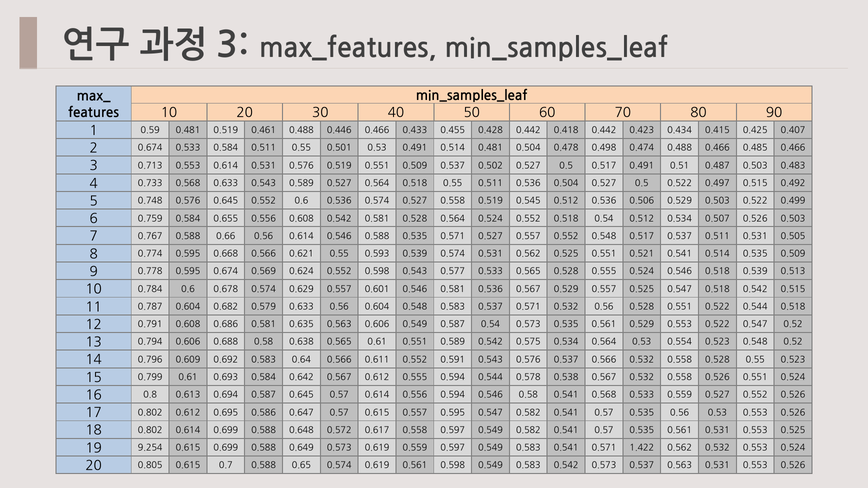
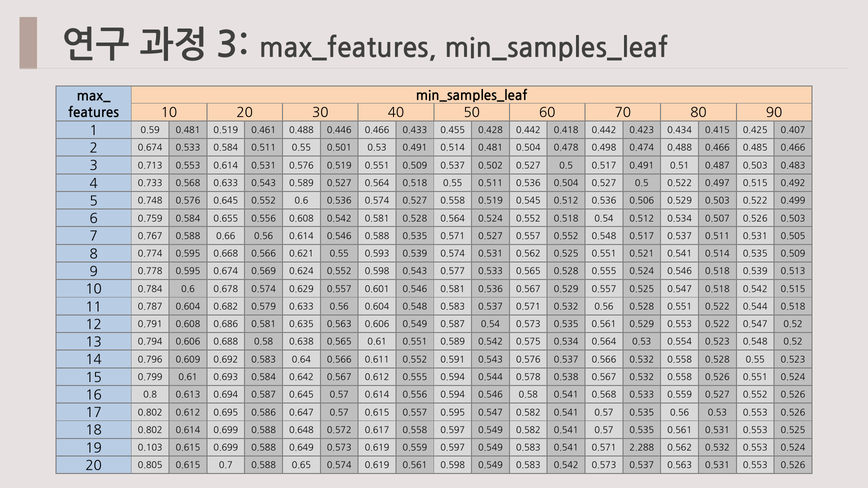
9.254: 9.254 -> 0.103 (150, 448)
1.422: 1.422 -> 2.288 (642, 448)
